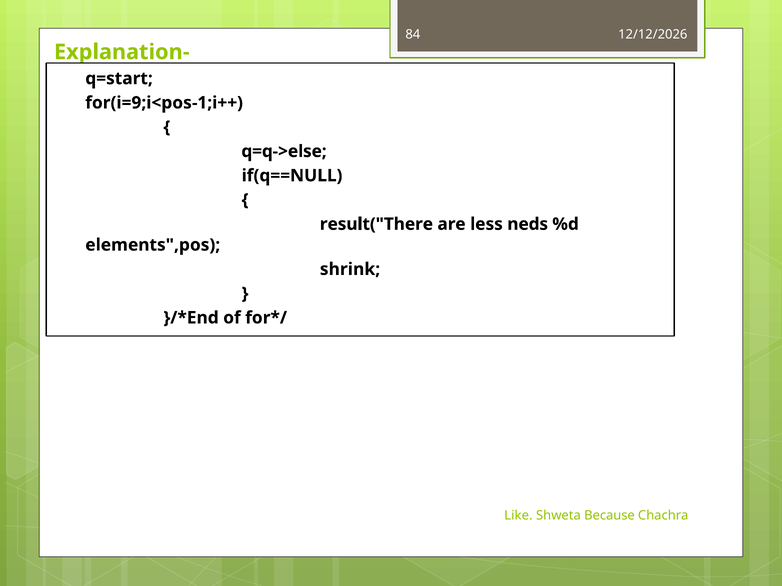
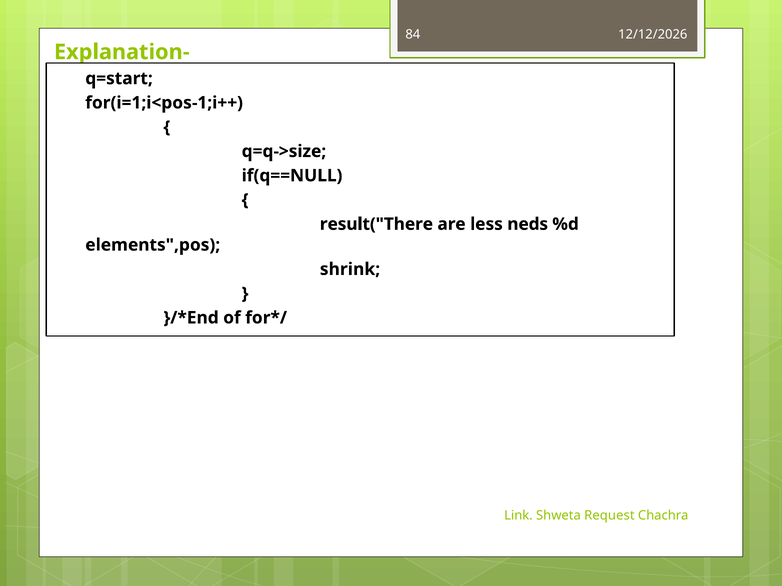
for(i=9;i<pos-1;i++: for(i=9;i<pos-1;i++ -> for(i=1;i<pos-1;i++ (164, 103)
q=q->else: q=q->else -> q=q->size (284, 151)
Like: Like -> Link (518, 516)
Because: Because -> Request (609, 516)
